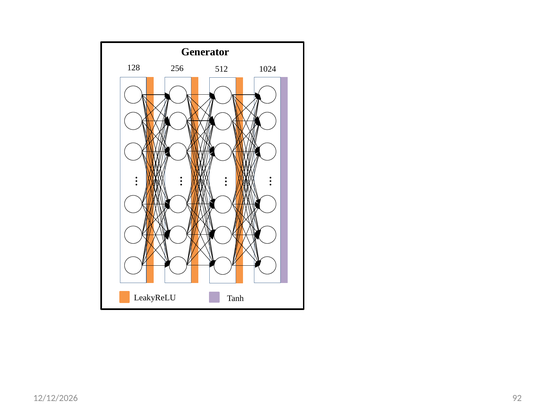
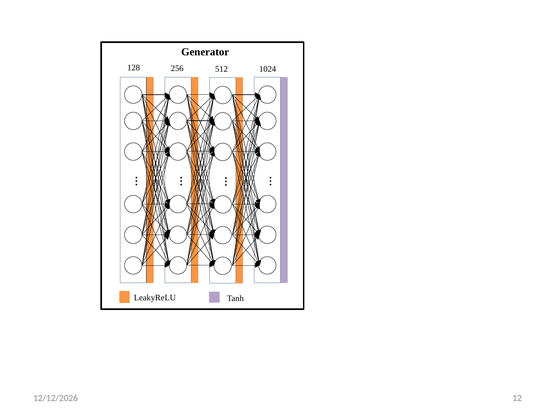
92: 92 -> 12 (517, 397)
